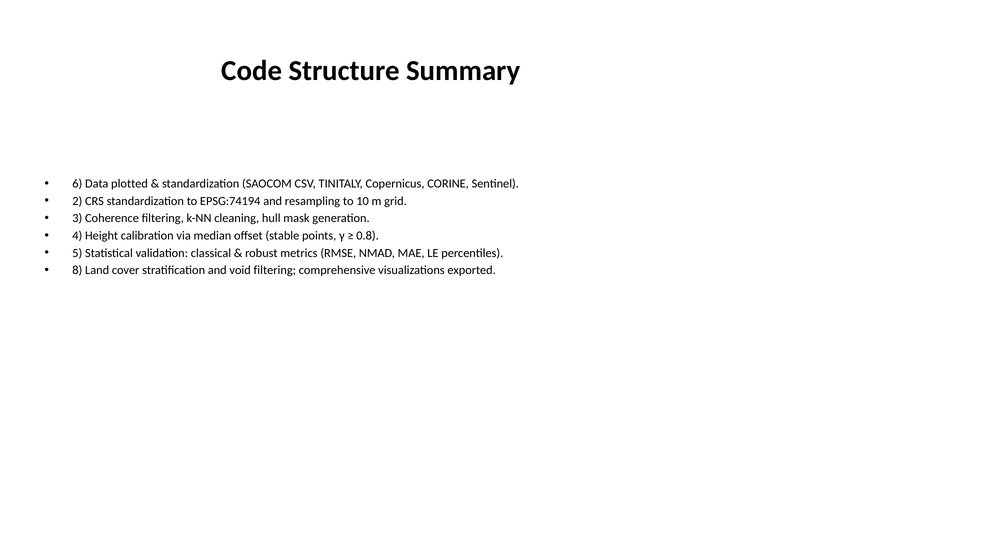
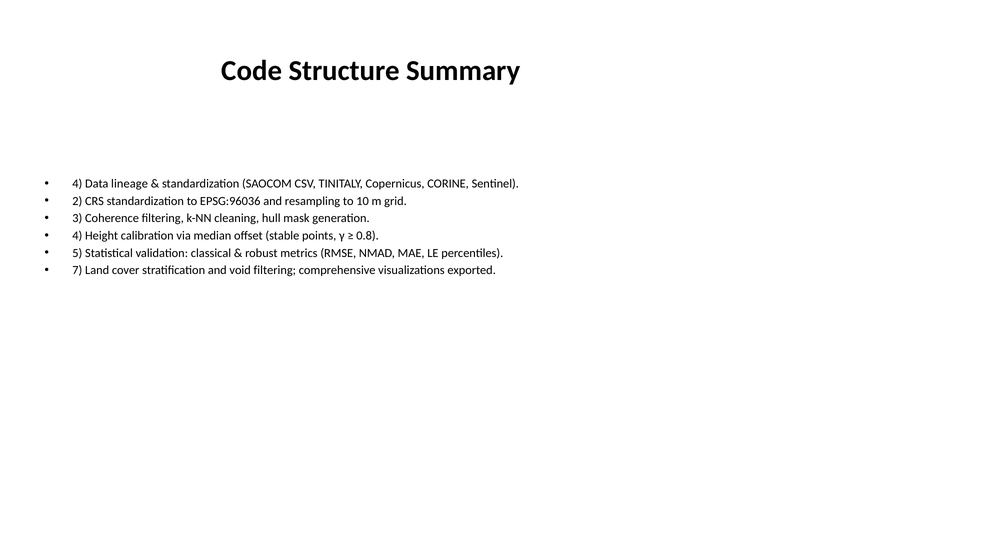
6: 6 -> 4 (77, 184)
plotted: plotted -> lineage (130, 184)
EPSG:74194: EPSG:74194 -> EPSG:96036 (230, 201)
8: 8 -> 7 (77, 270)
